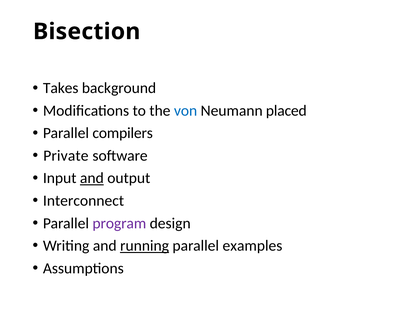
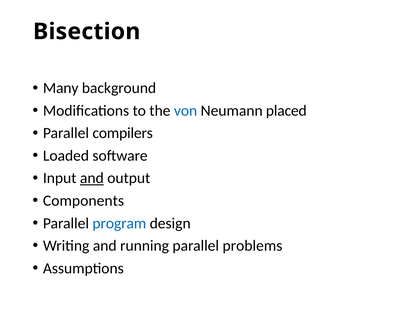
Takes: Takes -> Many (61, 88)
Private: Private -> Loaded (66, 156)
Interconnect: Interconnect -> Components (83, 201)
program colour: purple -> blue (119, 224)
running underline: present -> none (145, 246)
examples: examples -> problems (252, 246)
